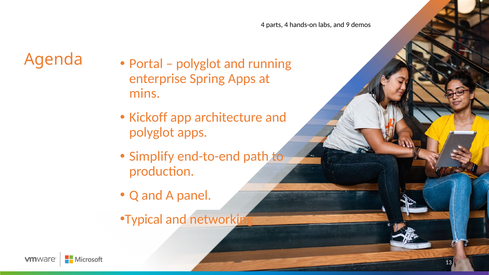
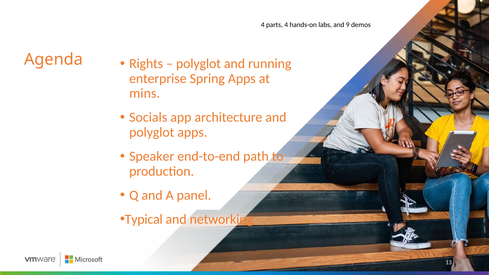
Portal: Portal -> Rights (146, 64)
Kickoff: Kickoff -> Socials (148, 117)
Simplify: Simplify -> Speaker (152, 156)
